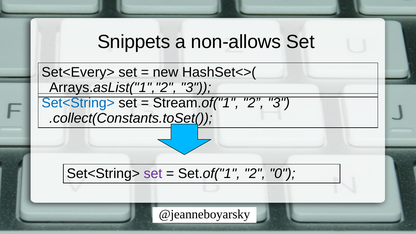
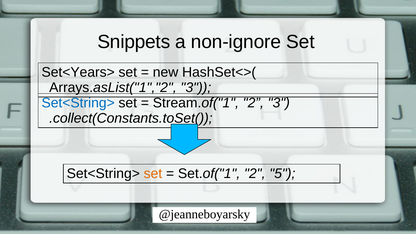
non-allows: non-allows -> non-ignore (236, 42)
Set<Every>: Set<Every> -> Set<Years> (78, 72)
set colour: purple -> orange (153, 174)
0: 0 -> 5 (282, 174)
